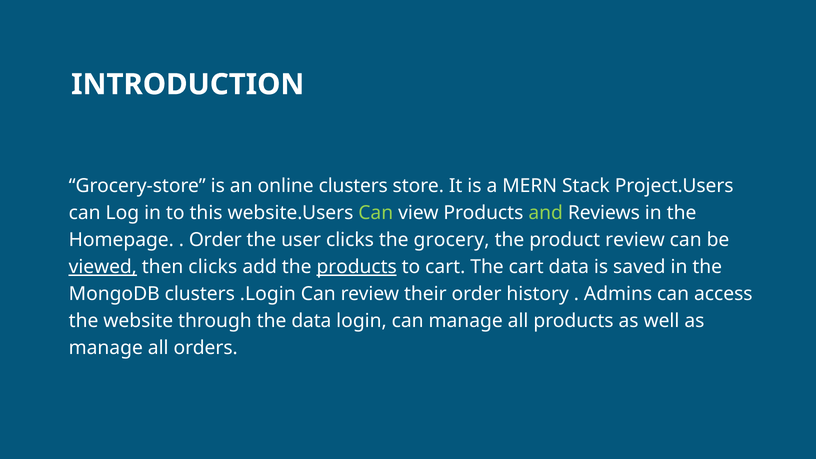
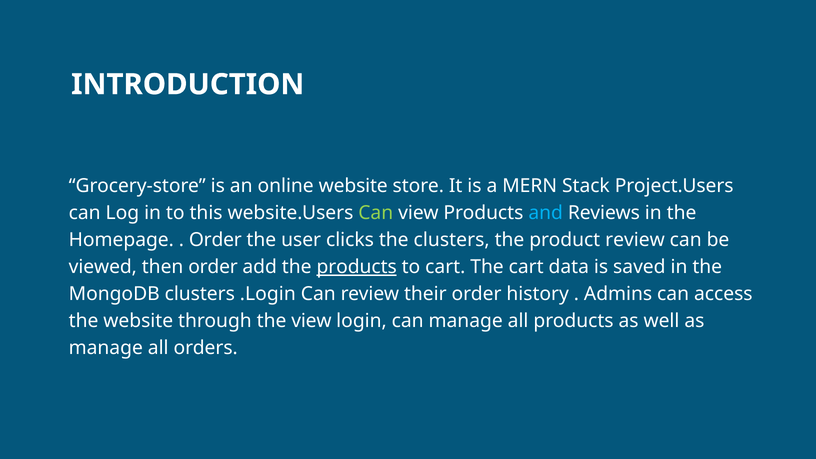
online clusters: clusters -> website (353, 186)
and colour: light green -> light blue (546, 213)
the grocery: grocery -> clusters (452, 240)
viewed underline: present -> none (103, 267)
then clicks: clicks -> order (213, 267)
the data: data -> view (311, 321)
